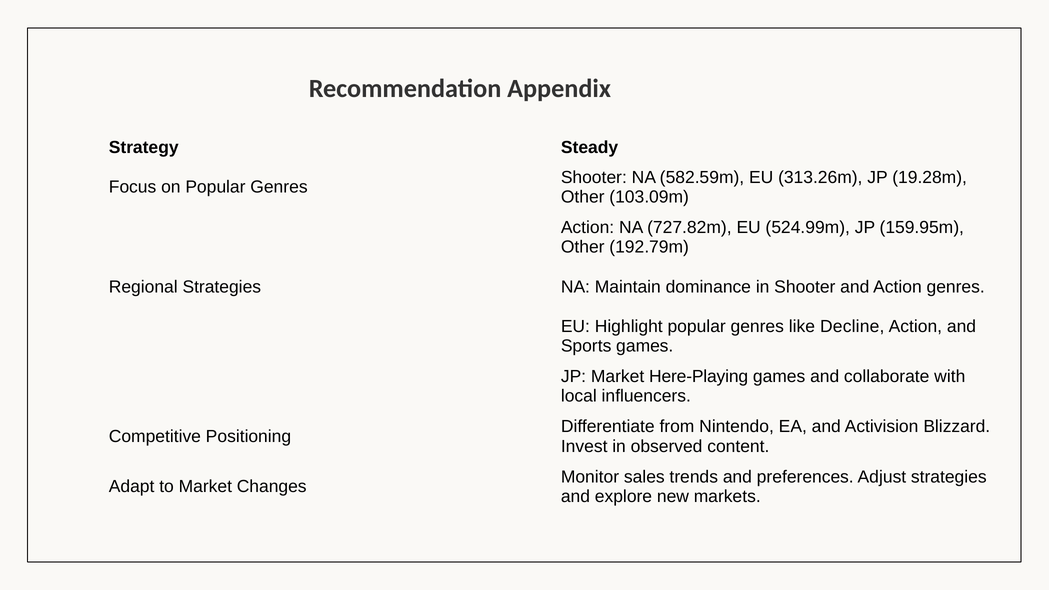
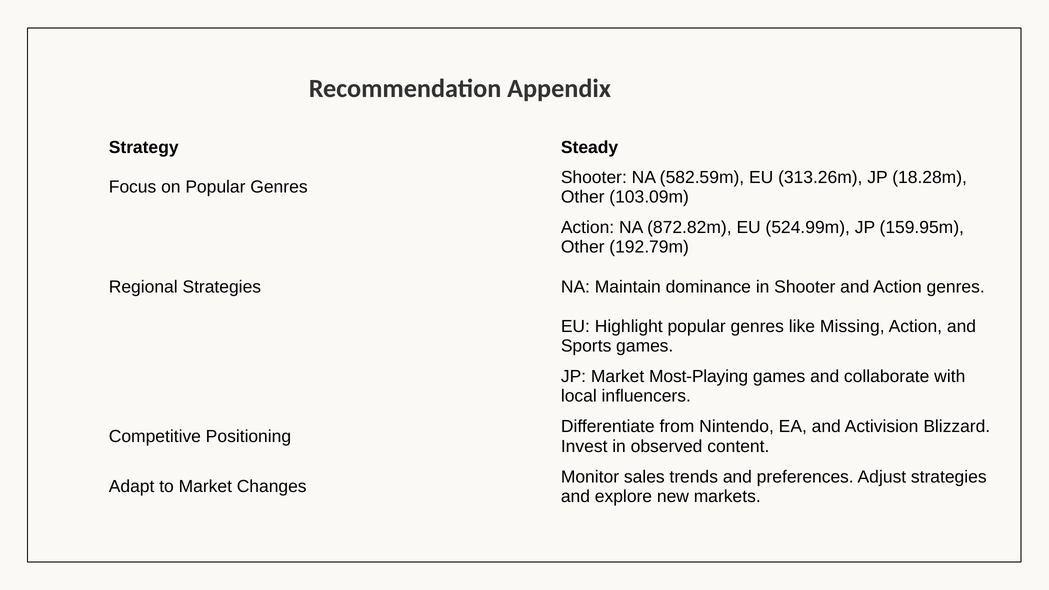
19.28m: 19.28m -> 18.28m (930, 177)
727.82m: 727.82m -> 872.82m (689, 227)
Decline: Decline -> Missing (852, 327)
Here-Playing: Here-Playing -> Most-Playing (699, 377)
